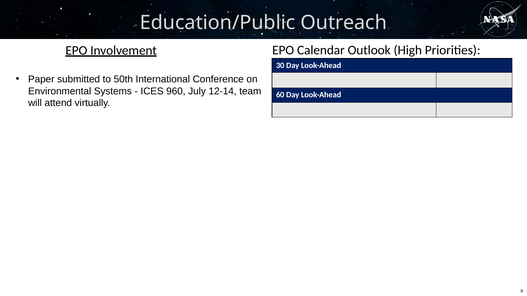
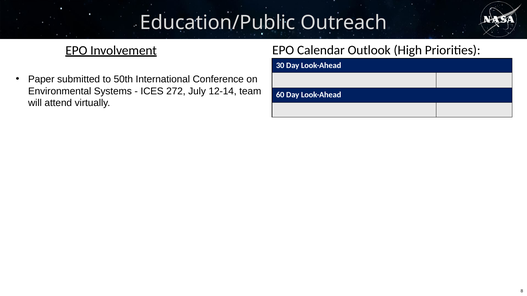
960: 960 -> 272 (176, 91)
